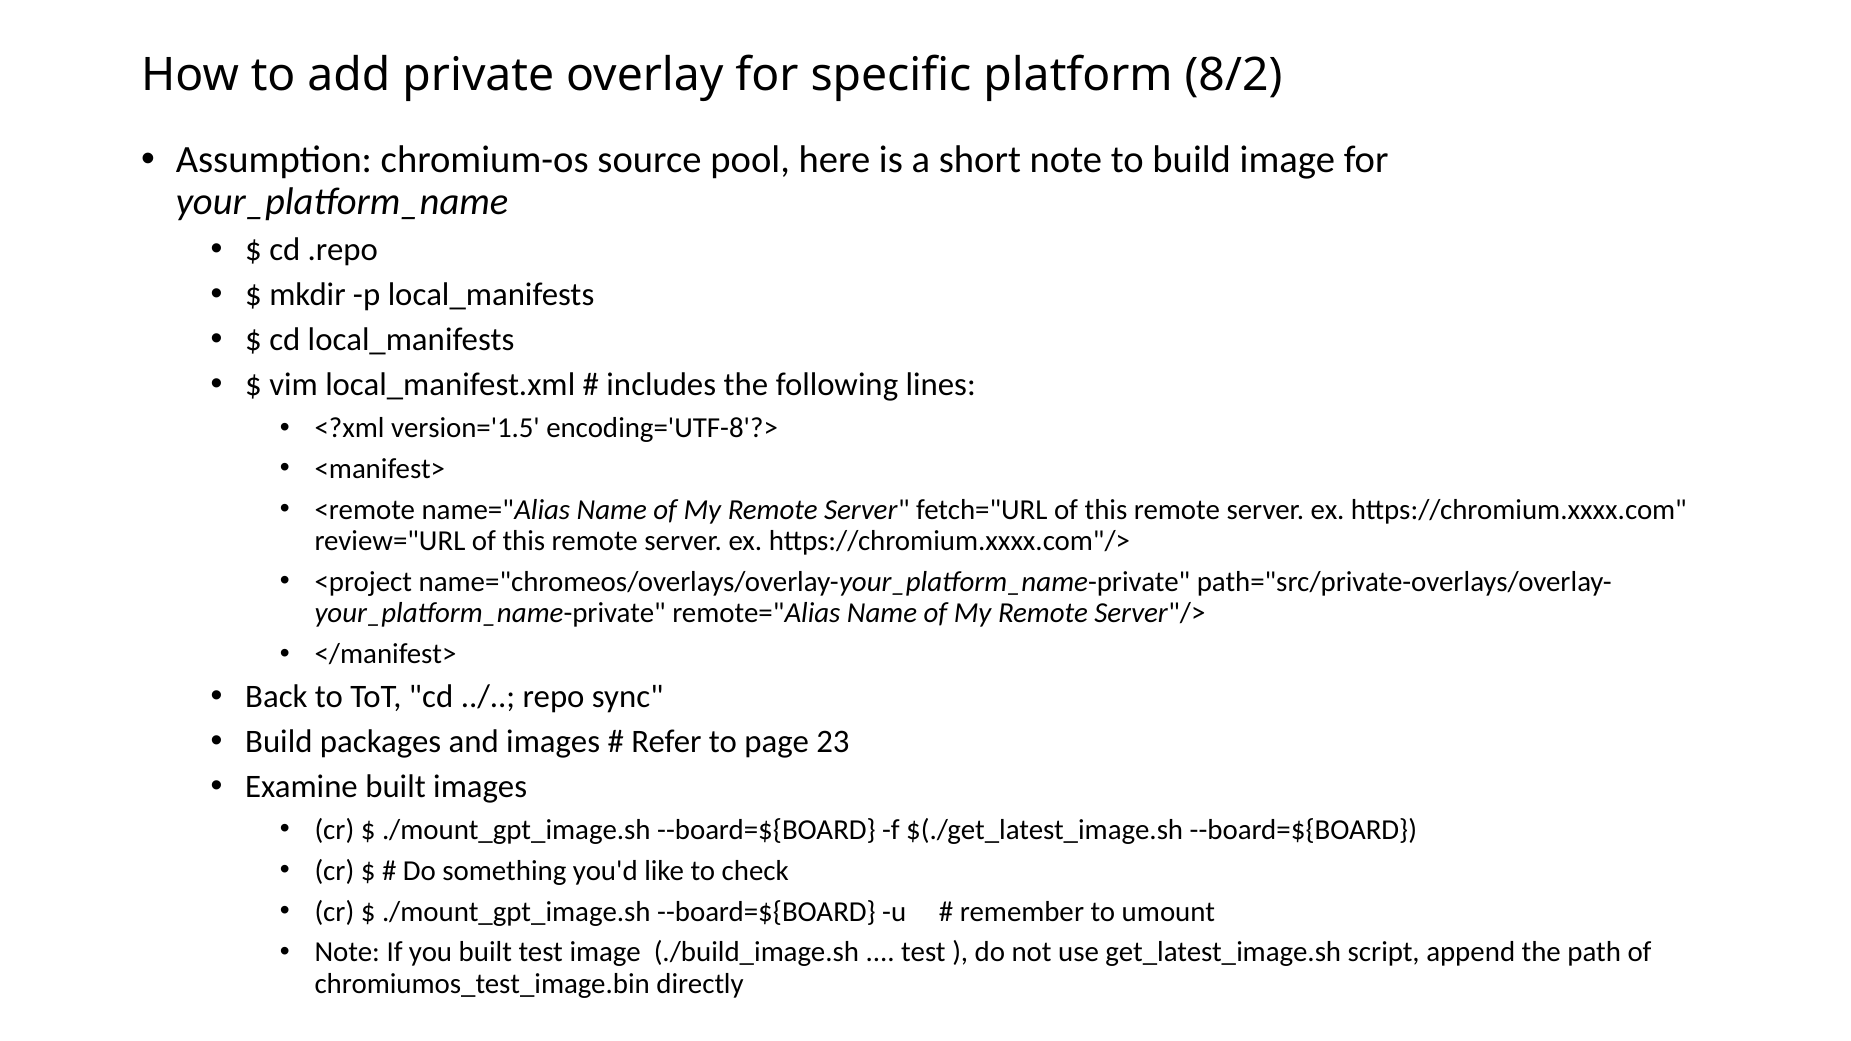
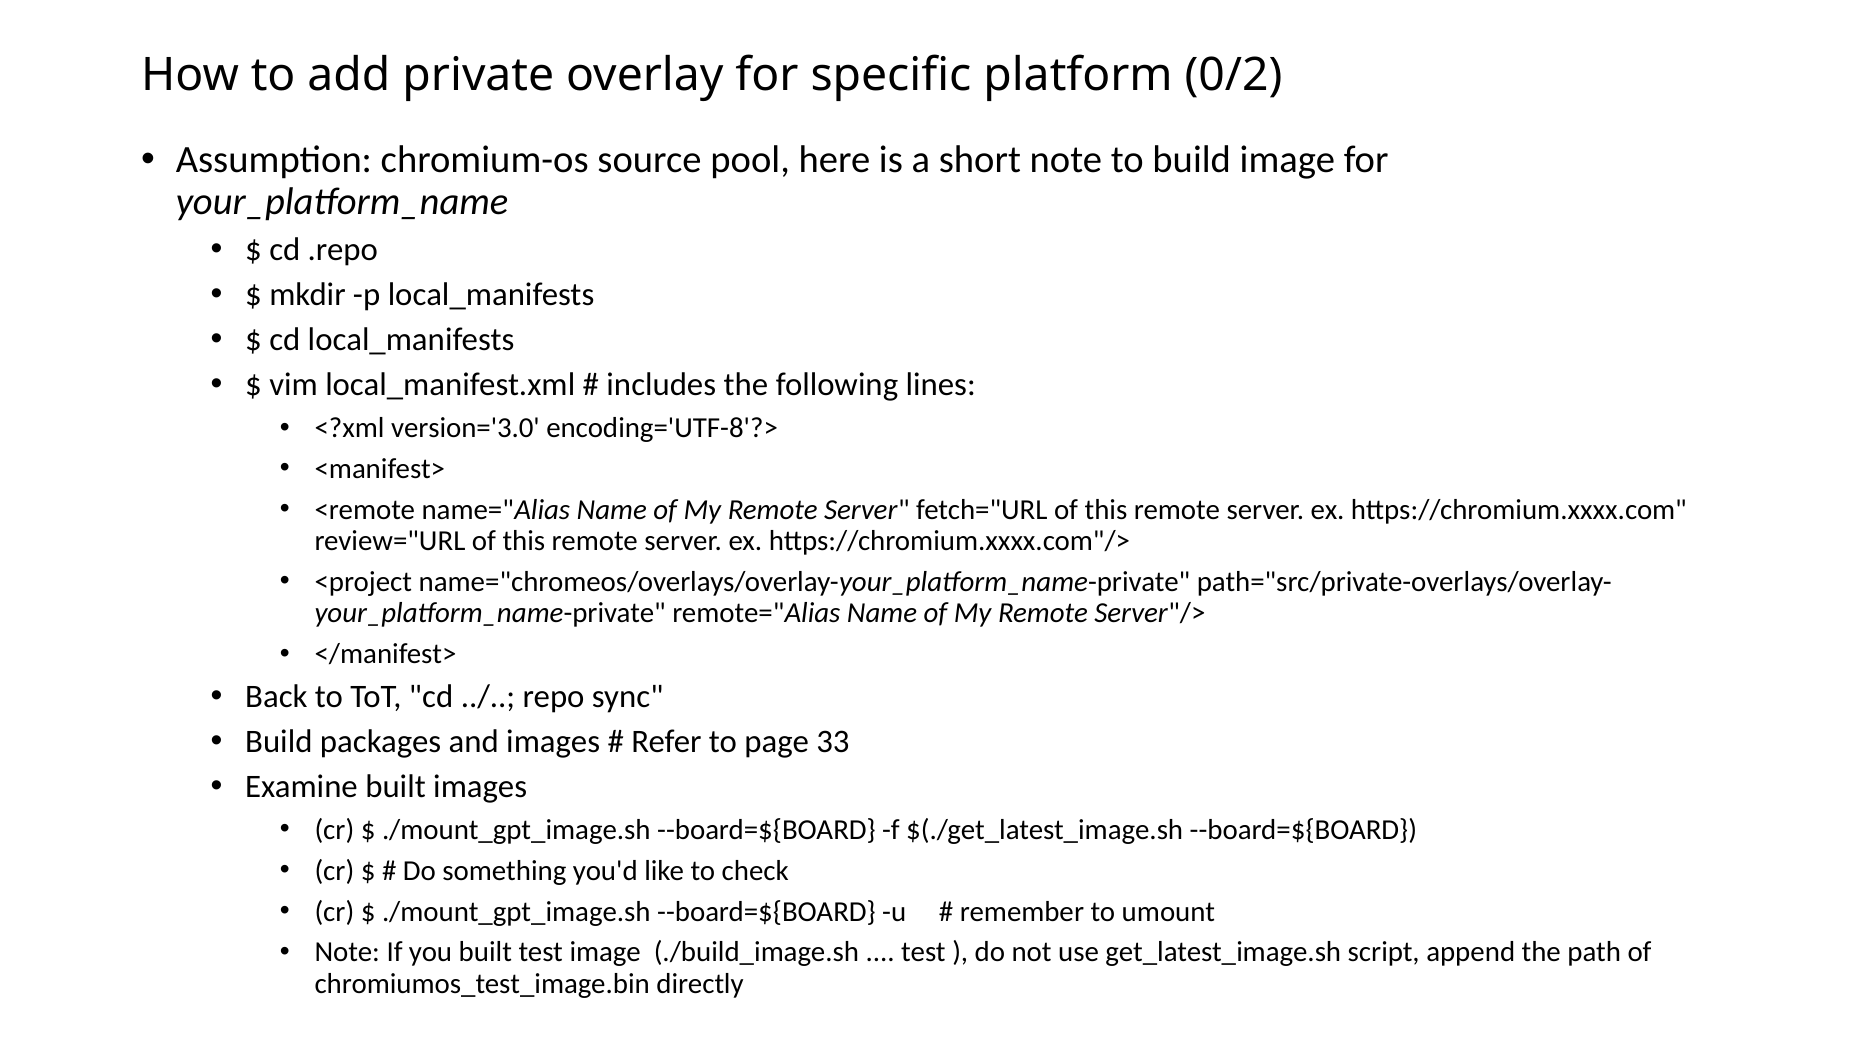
8/2: 8/2 -> 0/2 (1234, 75)
version='1.5: version='1.5 -> version='3.0 (465, 428)
23: 23 -> 33 (833, 742)
